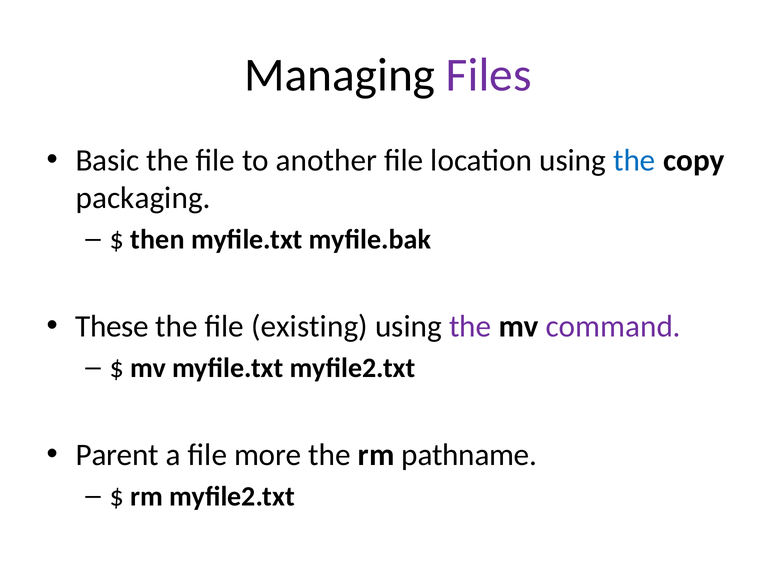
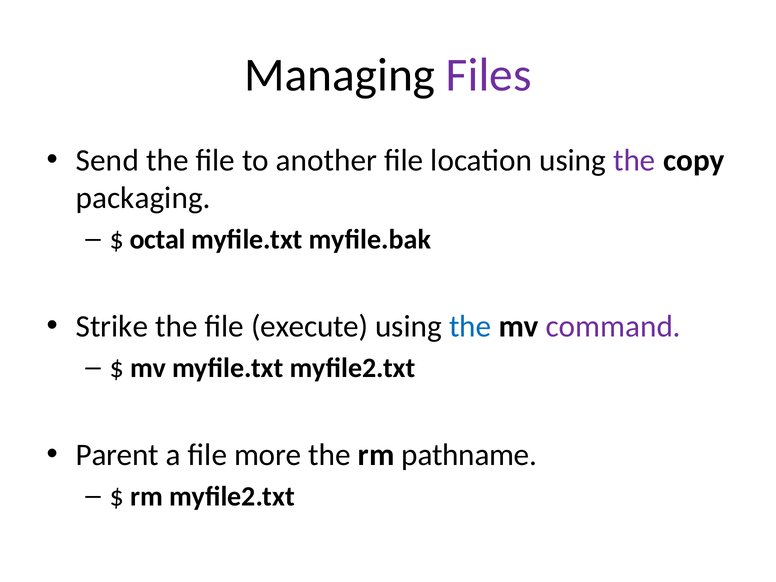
Basic: Basic -> Send (107, 161)
the colour: blue -> purple (634, 161)
then: then -> octal (158, 240)
These: These -> Strike (112, 327)
existing: existing -> execute (310, 327)
the colour: purple -> blue (470, 327)
